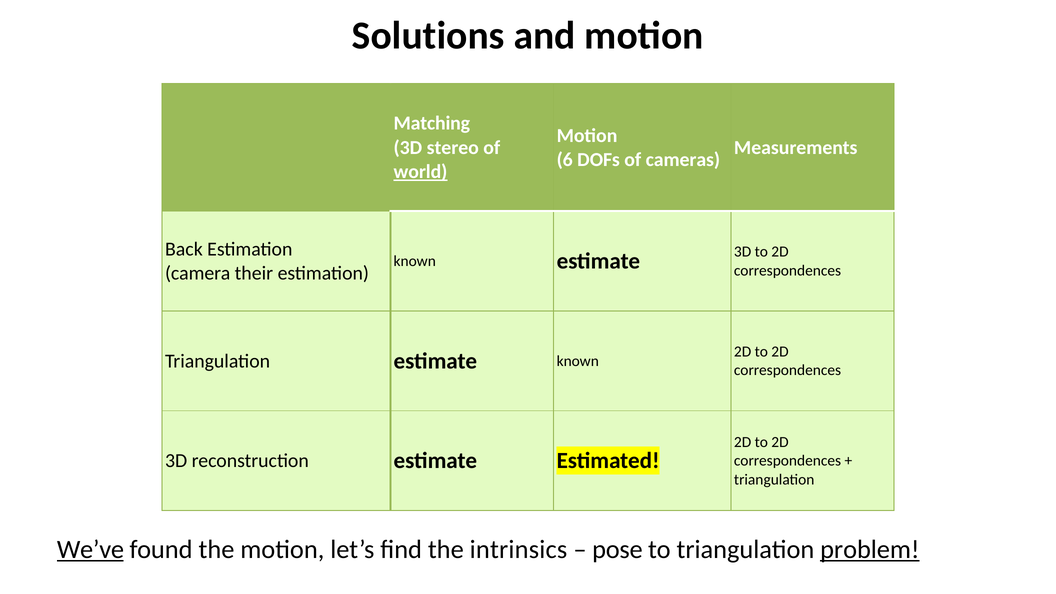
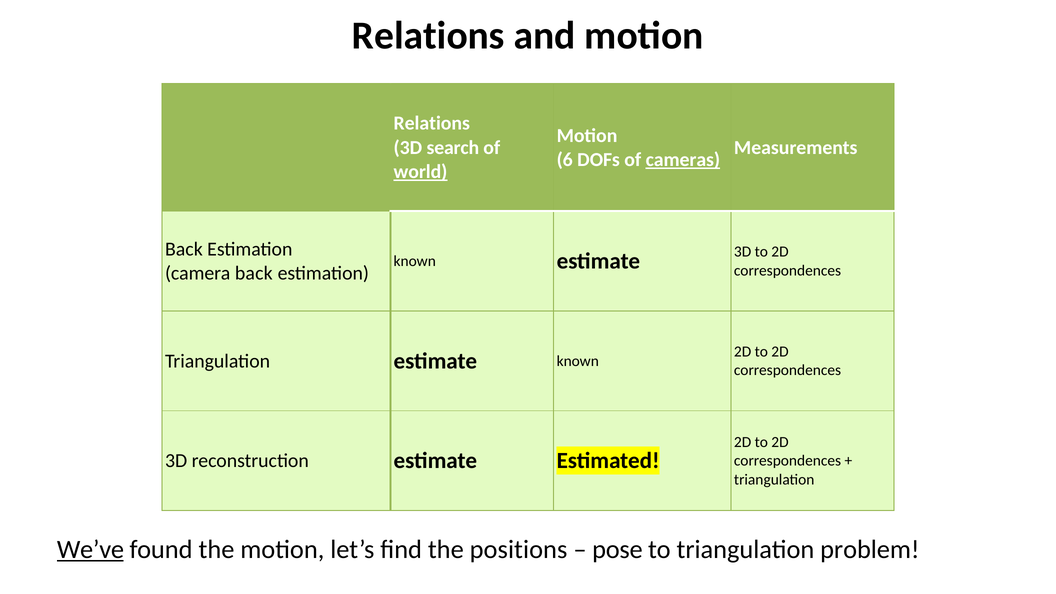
Solutions: Solutions -> Relations (428, 36)
Matching: Matching -> Relations (432, 123)
stereo: stereo -> search (453, 148)
cameras underline: none -> present (683, 160)
camera their: their -> back (254, 273)
intrinsics: intrinsics -> positions (519, 550)
problem underline: present -> none (870, 550)
